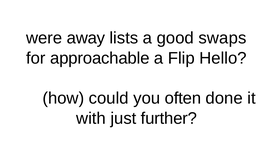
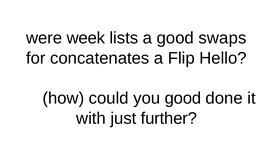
away: away -> week (86, 38)
approachable: approachable -> concatenates (100, 58)
you often: often -> good (183, 98)
